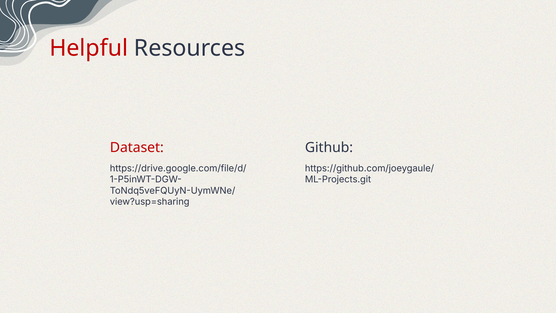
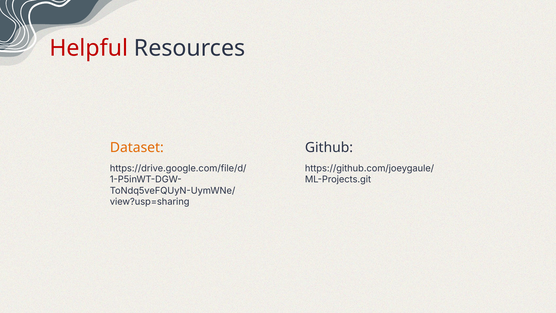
Dataset colour: red -> orange (137, 147)
